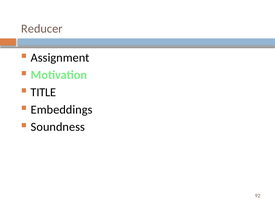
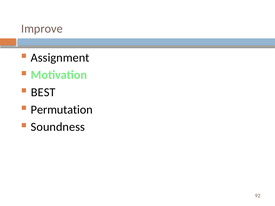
Reducer: Reducer -> Improve (42, 29)
TITLE: TITLE -> BEST (43, 92)
Embeddings: Embeddings -> Permutation (62, 110)
